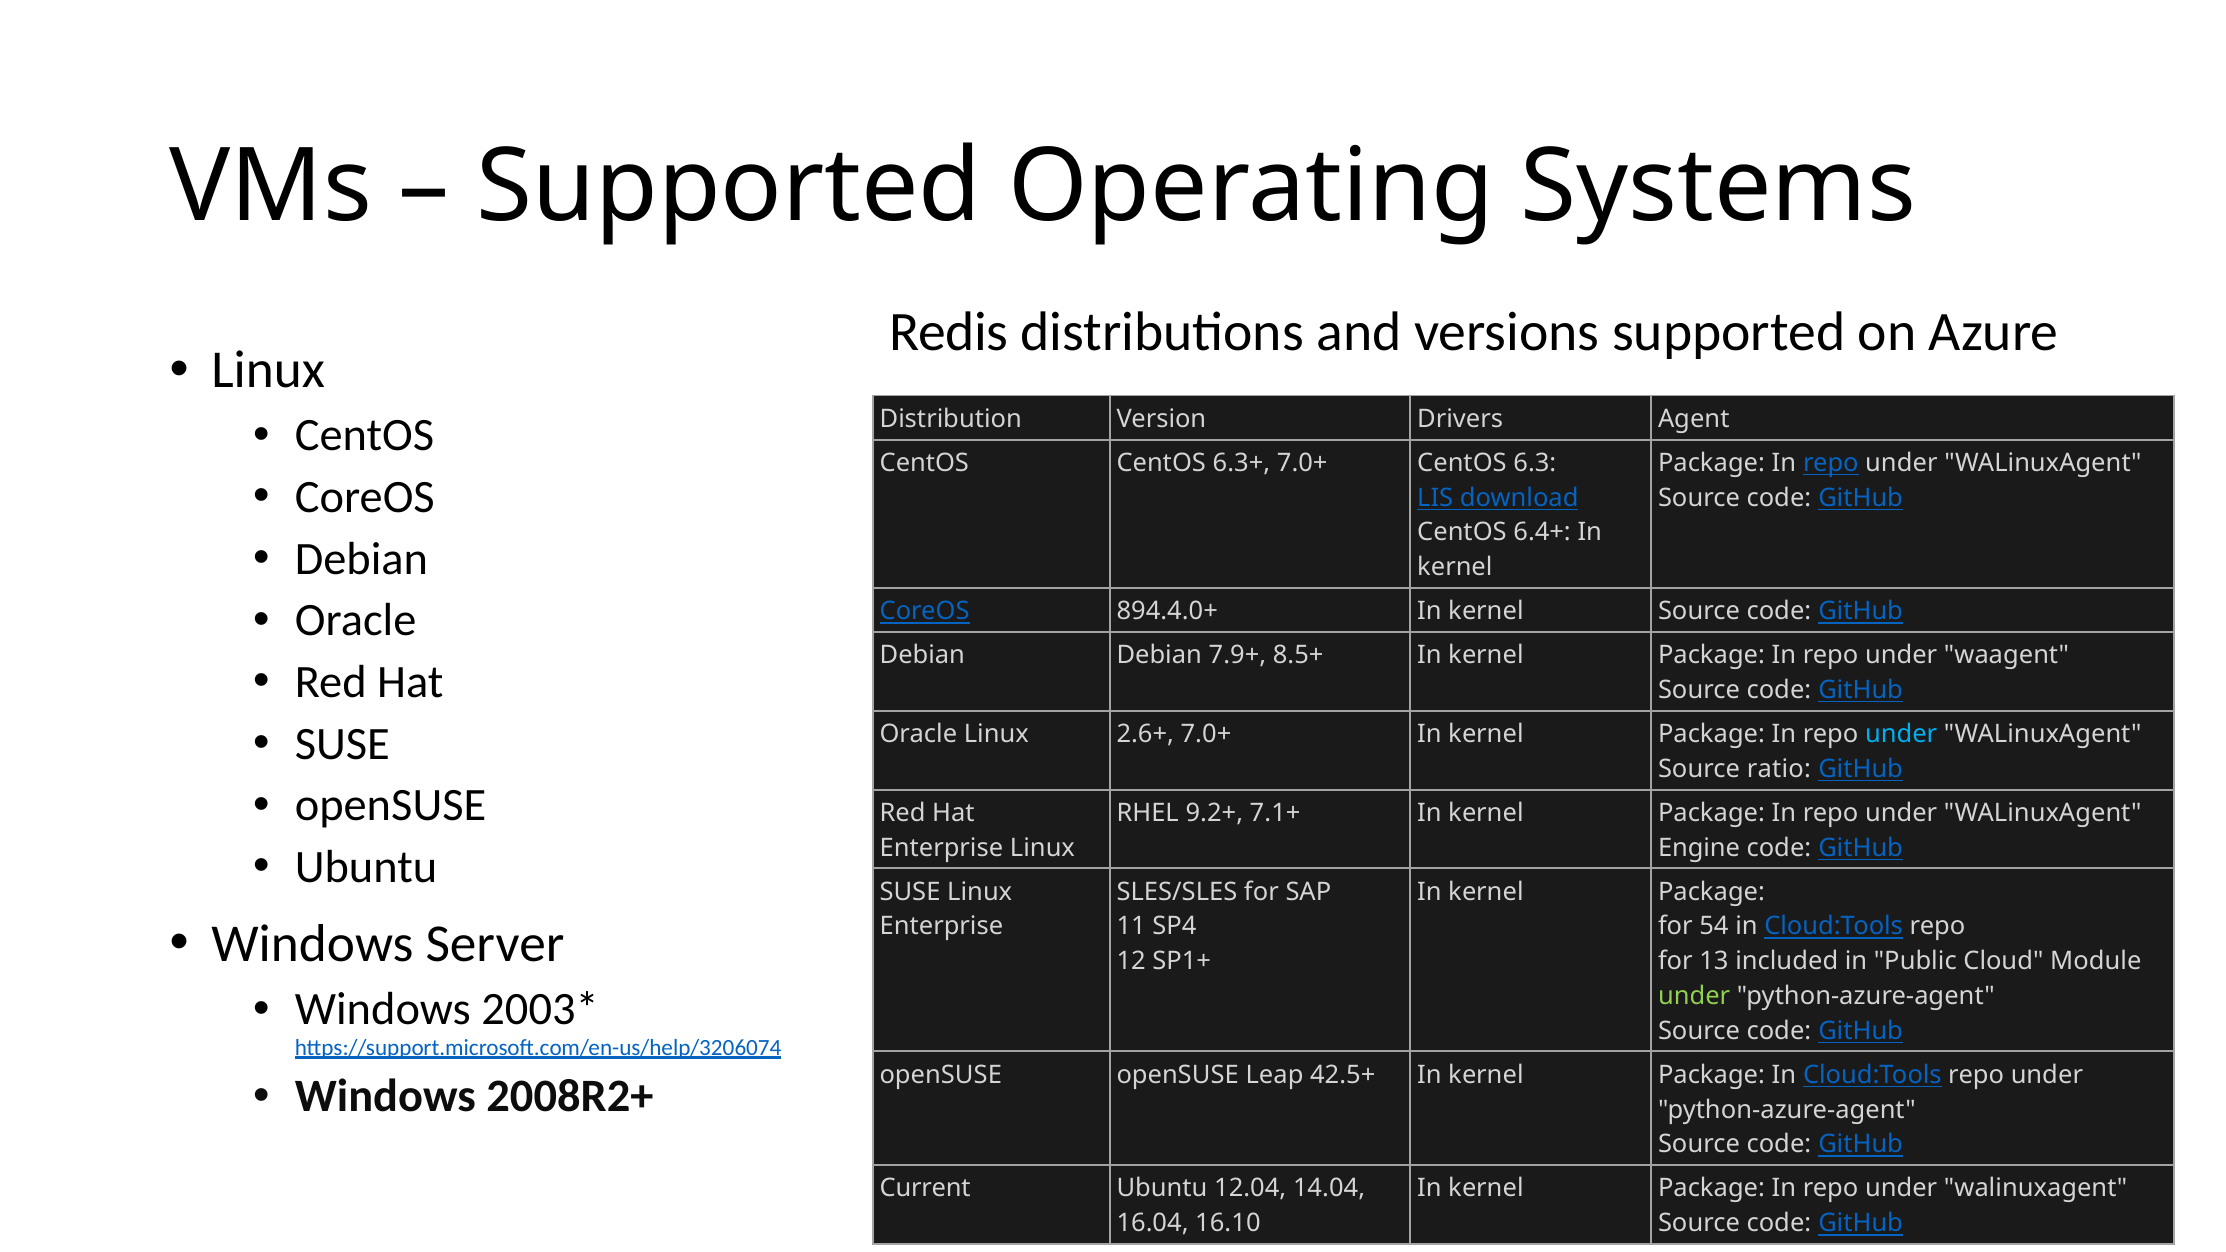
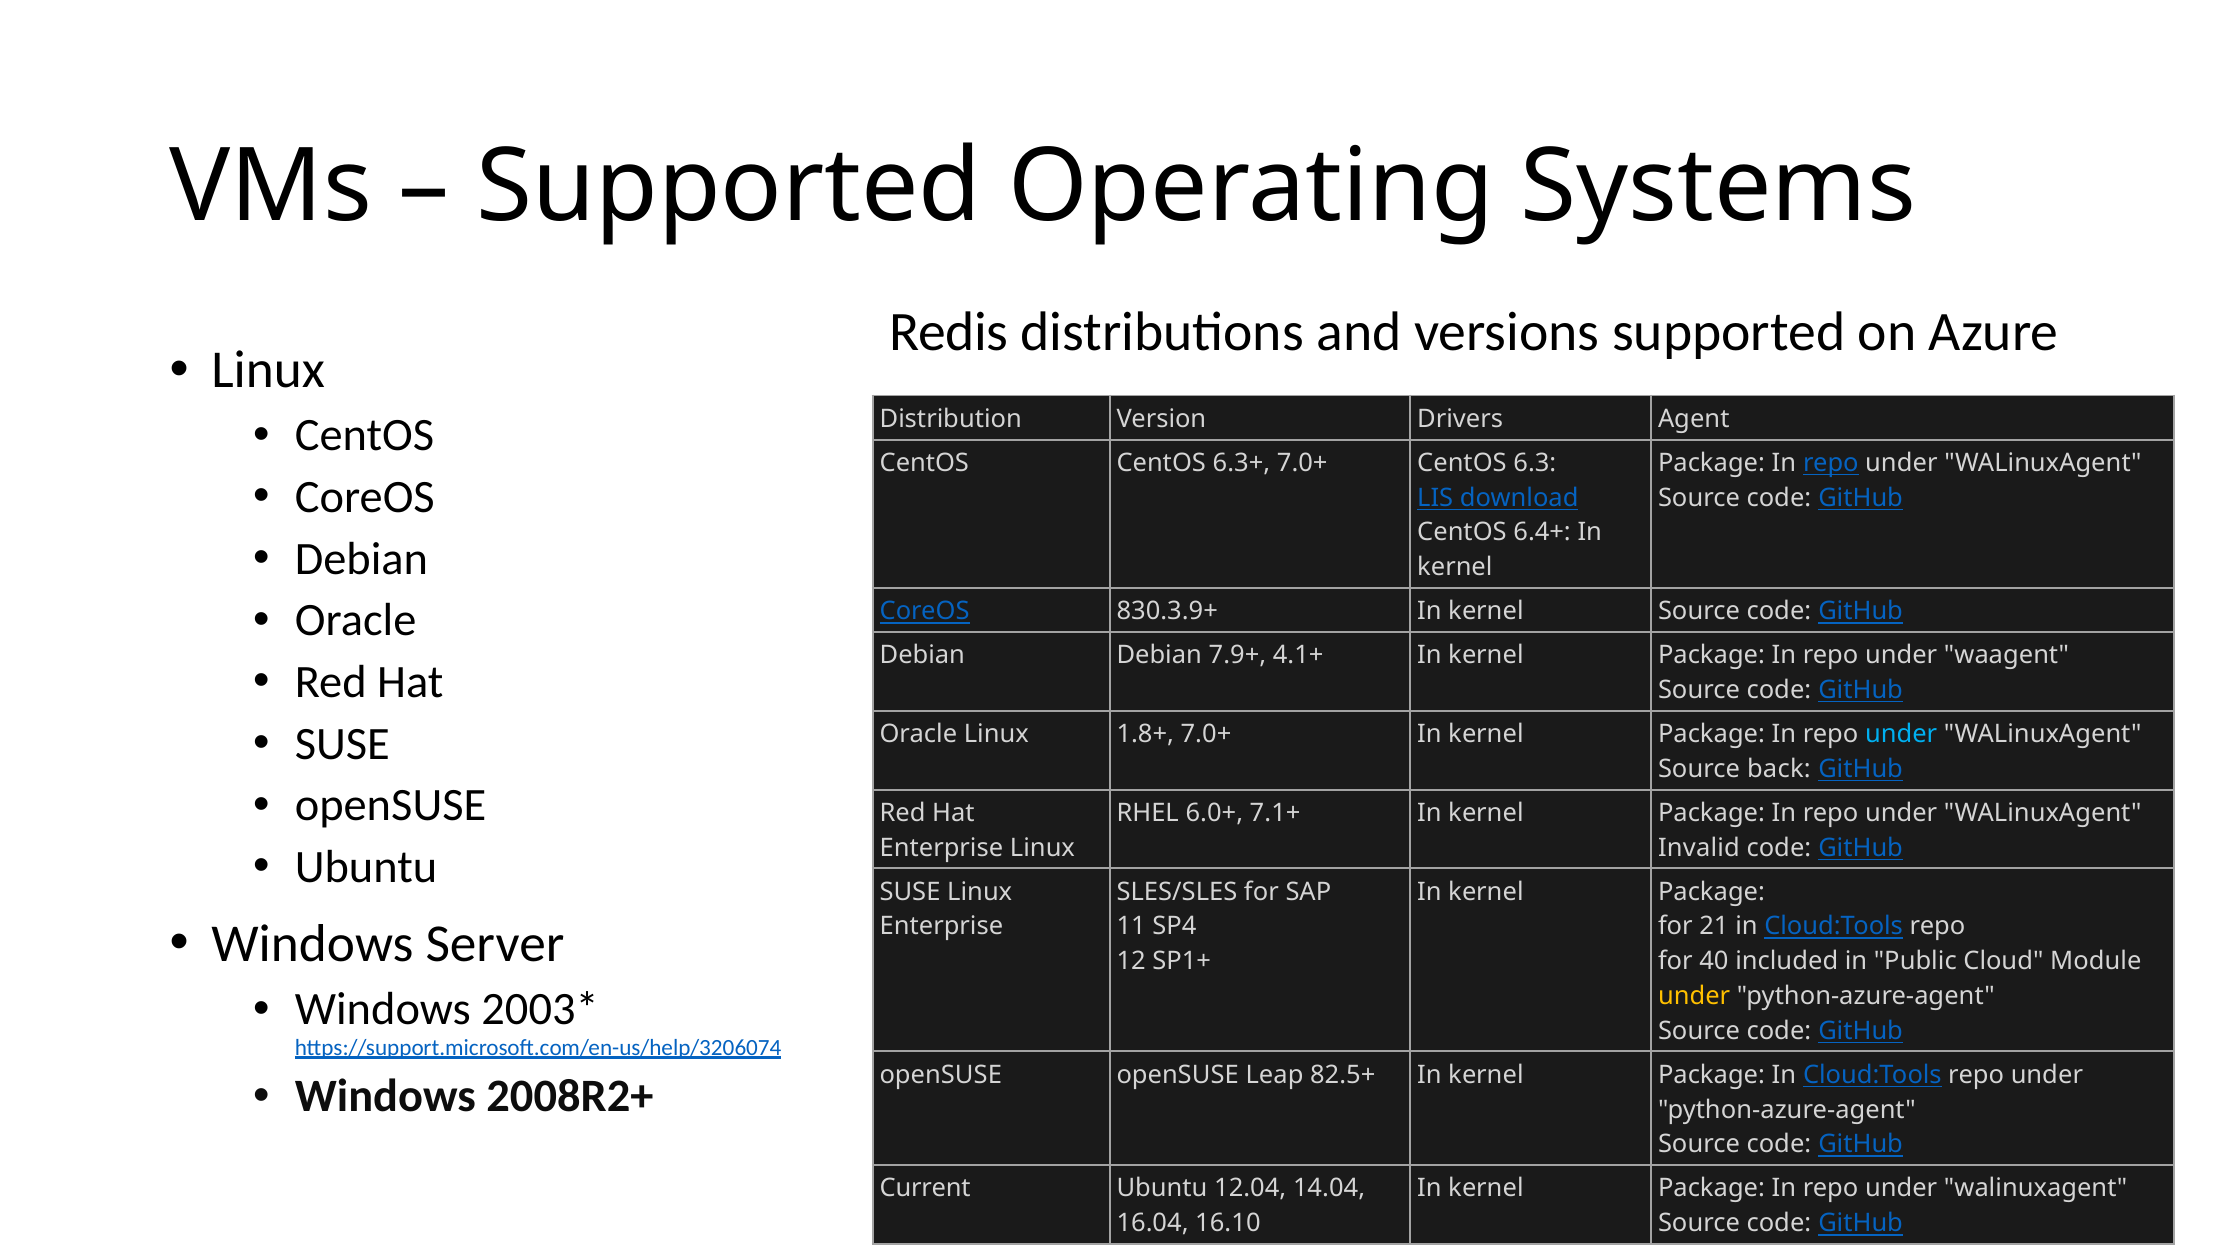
894.4.0+: 894.4.0+ -> 830.3.9+ (1167, 611)
8.5+: 8.5+ -> 4.1+ (1298, 655)
2.6+: 2.6+ -> 1.8+ (1145, 734)
ratio: ratio -> back (1779, 769)
9.2+: 9.2+ -> 6.0+ (1214, 813)
Engine: Engine -> Invalid (1699, 848)
54: 54 -> 21 (1714, 927)
13: 13 -> 40 (1714, 961)
under colour: light green -> yellow (1694, 996)
42.5+: 42.5+ -> 82.5+ (1343, 1075)
